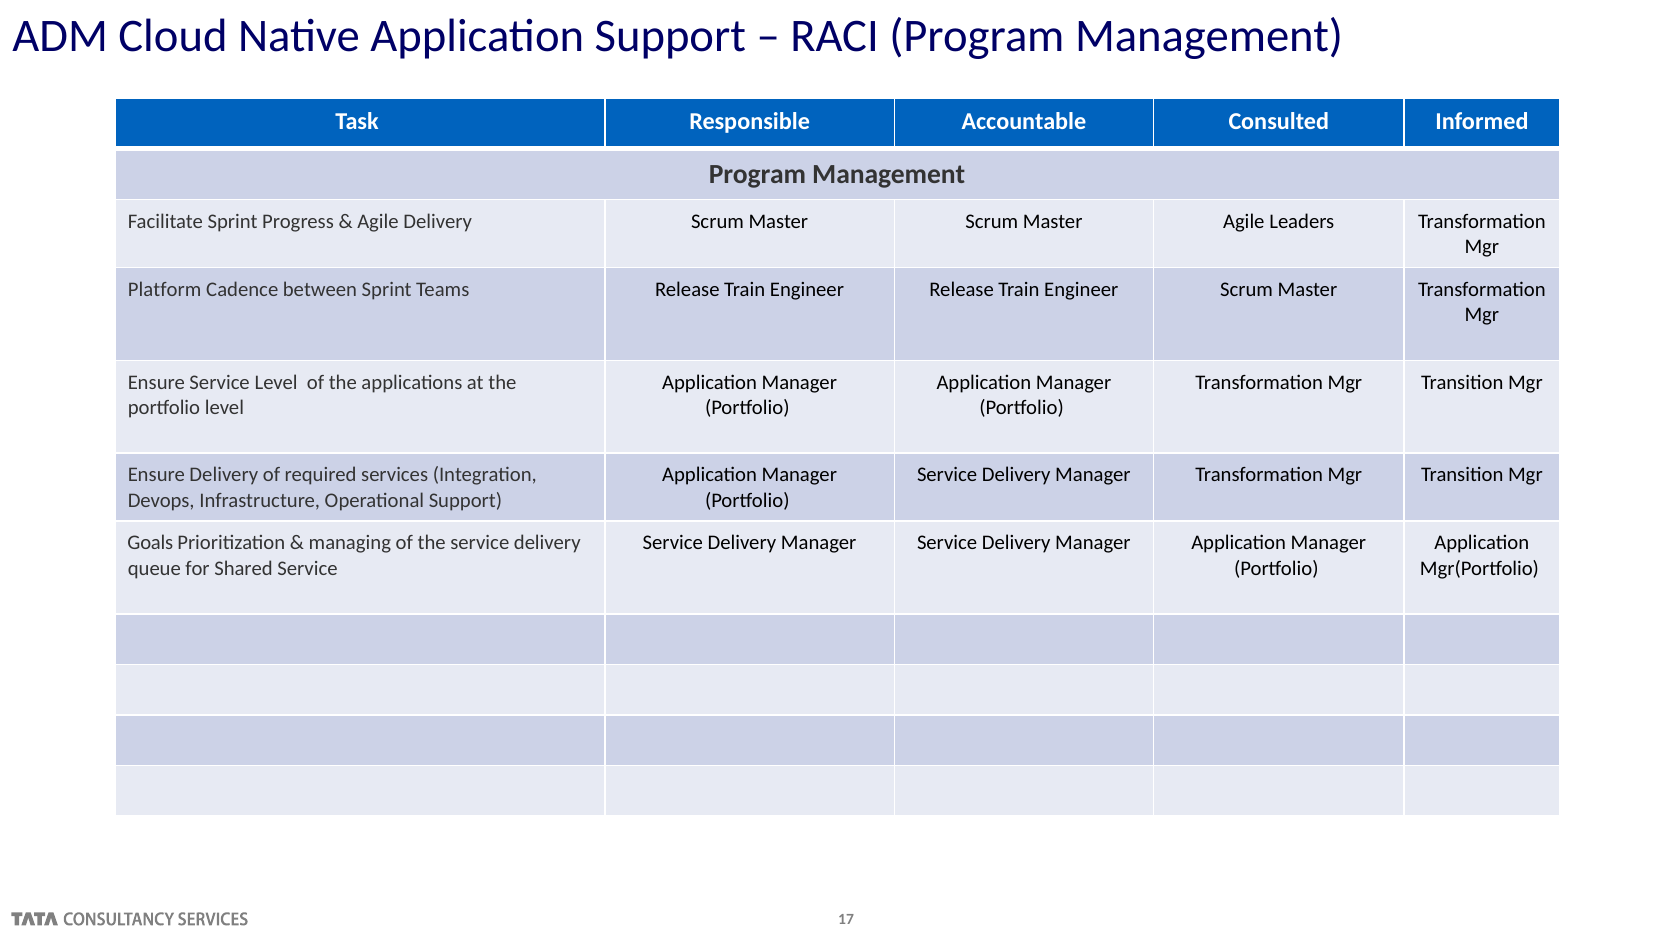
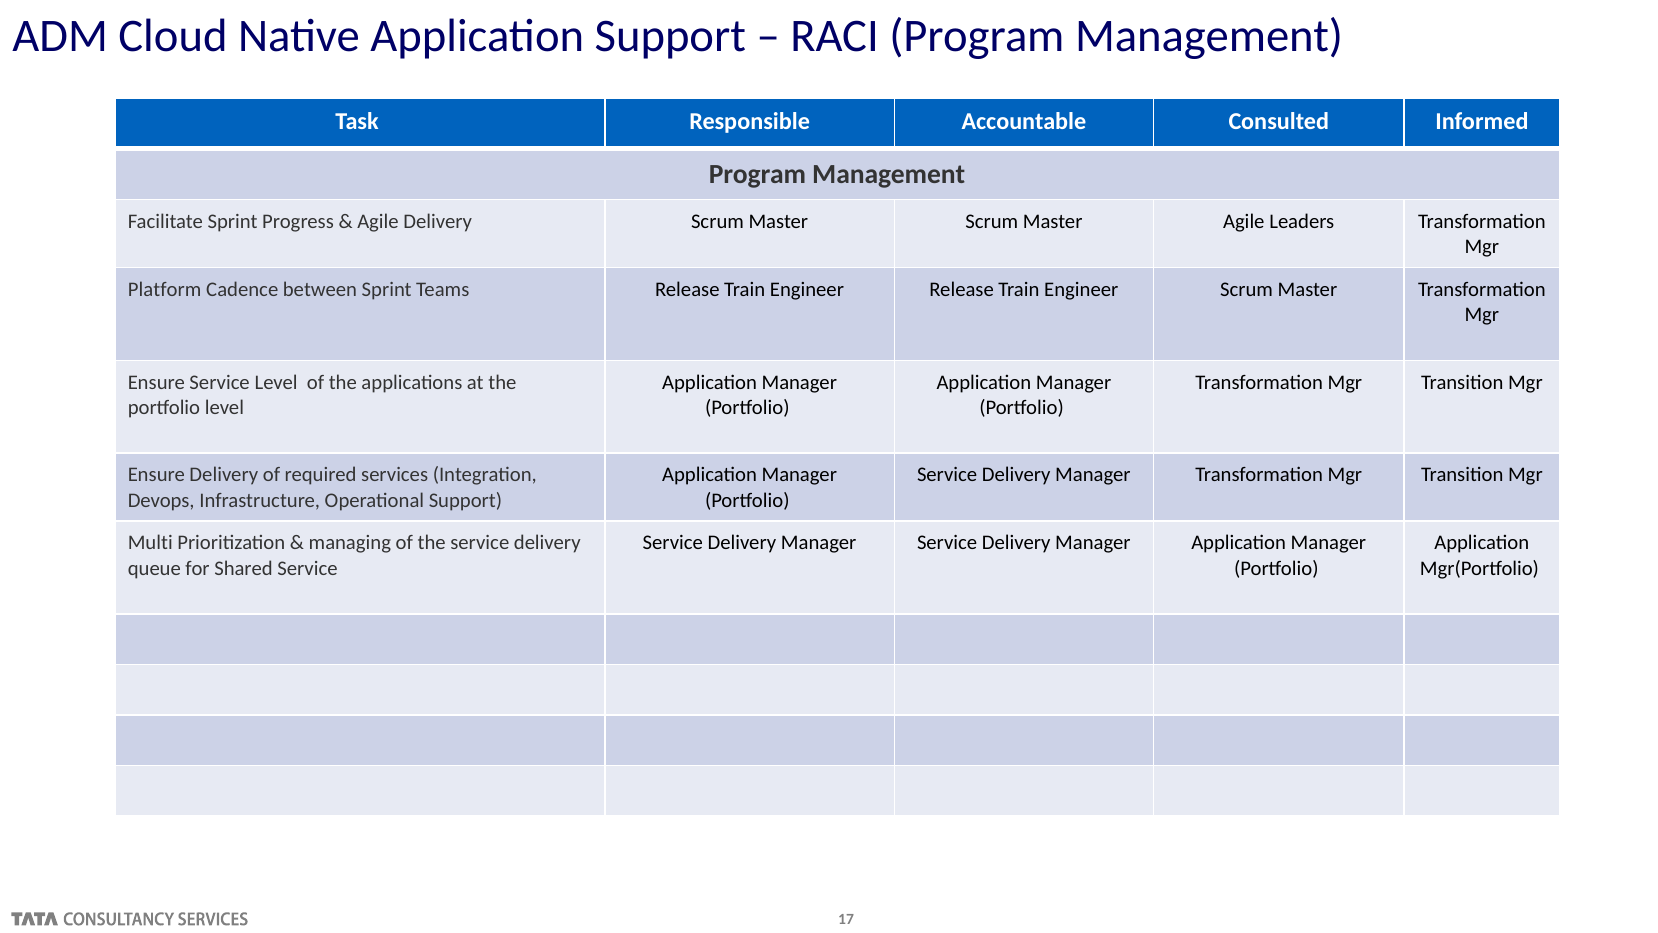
Goals: Goals -> Multi (150, 543)
